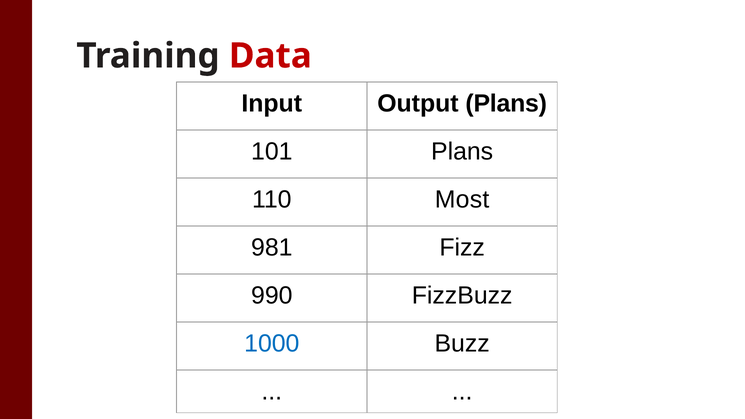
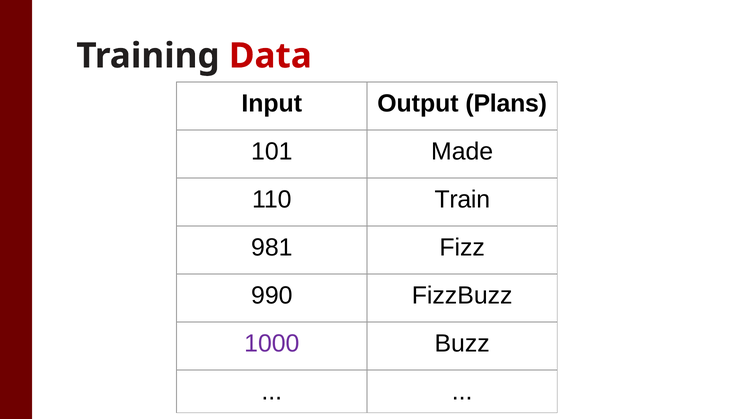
101 Plans: Plans -> Made (462, 152)
Most: Most -> Train (462, 200)
1000 colour: blue -> purple (272, 344)
